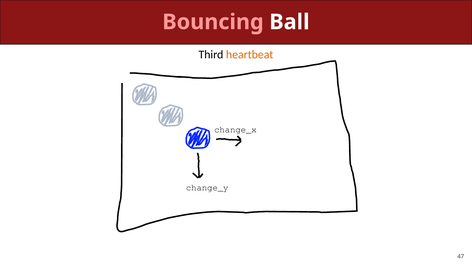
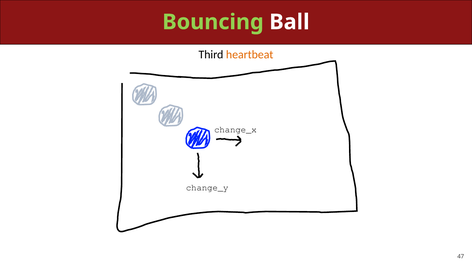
Bouncing colour: pink -> light green (213, 22)
